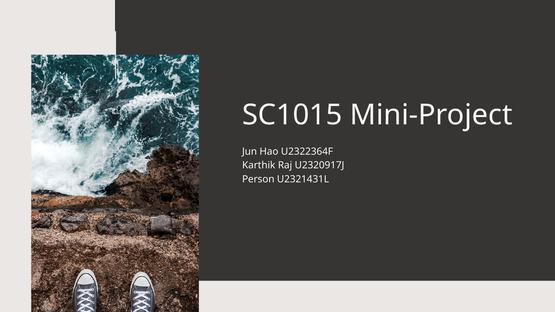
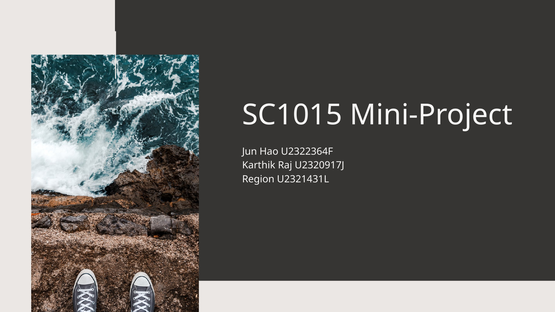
Person: Person -> Region (258, 179)
